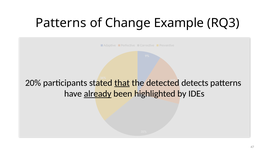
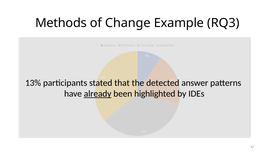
Patterns: Patterns -> Methods (61, 23)
20%: 20% -> 13% (33, 83)
that underline: present -> none (122, 83)
detects: detects -> answer (195, 83)
